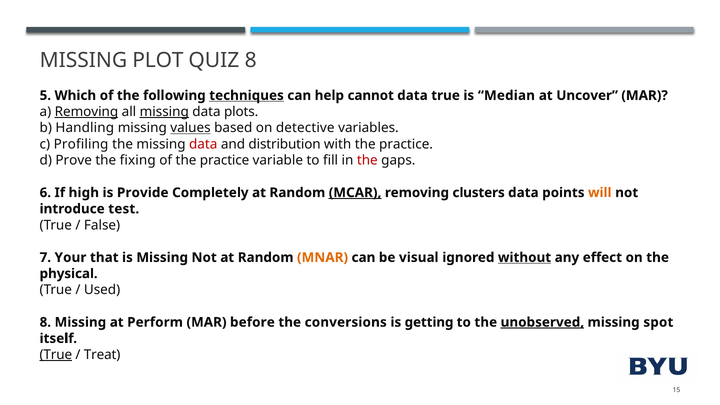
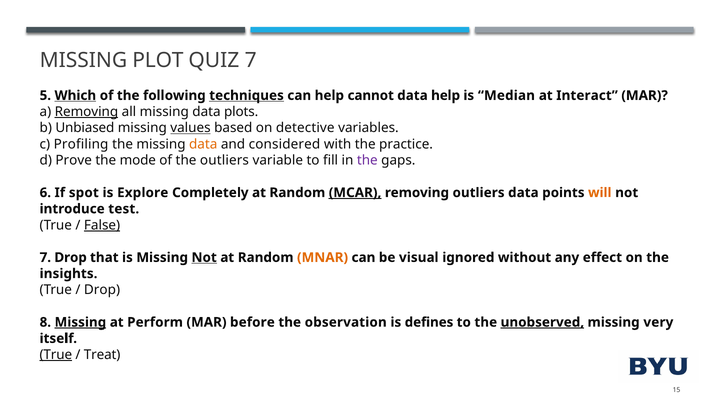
QUIZ 8: 8 -> 7 (251, 60)
Which underline: none -> present (75, 95)
data true: true -> help (446, 95)
Uncover: Uncover -> Interact (587, 95)
missing underline: present -> none (164, 112)
Handling: Handling -> Unbiased (85, 128)
data colour: red -> orange (203, 144)
distribution: distribution -> considered (284, 144)
fixing: fixing -> mode (138, 160)
of the practice: practice -> outliers (224, 160)
the colour: red -> purple (367, 160)
high: high -> spot (84, 193)
Provide: Provide -> Explore (143, 193)
removing clusters: clusters -> outliers (479, 193)
False underline: none -> present (102, 225)
7 Your: Your -> Drop (71, 257)
Not underline: none -> present (204, 257)
without underline: present -> none (525, 257)
physical: physical -> insights (69, 274)
Used: Used -> Drop (102, 290)
Missing underline: none -> present (80, 322)
conversions: conversions -> observation (346, 322)
getting: getting -> defines (429, 322)
spot: spot -> very (658, 322)
